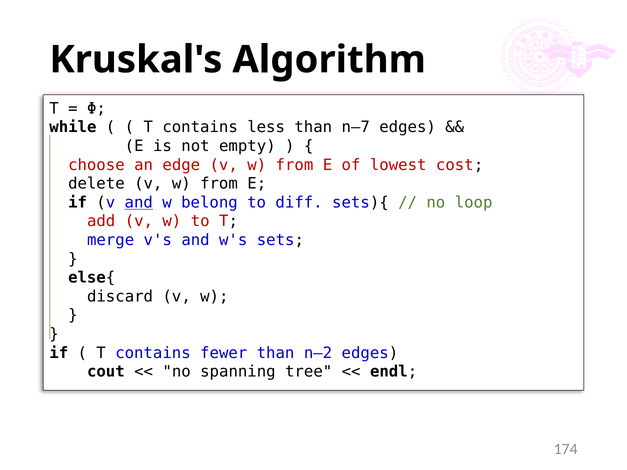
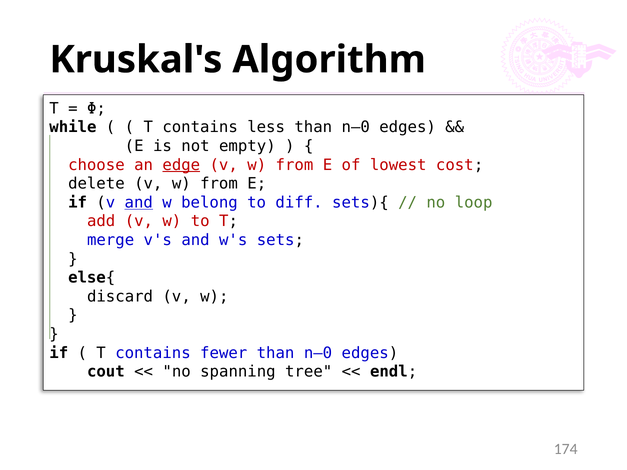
less than n–7: n–7 -> n–0 (356, 127)
edge underline: none -> present (181, 165)
fewer than n–2: n–2 -> n–0 (318, 353)
